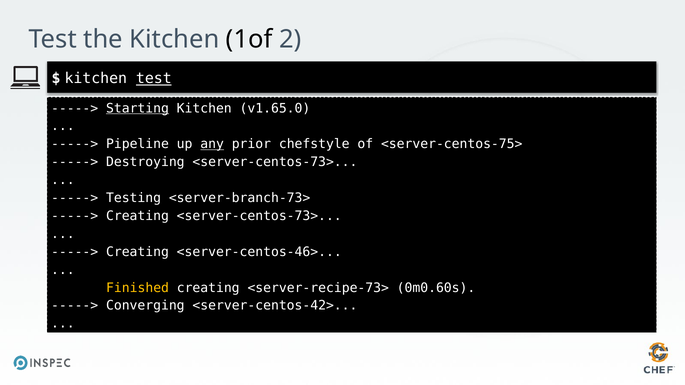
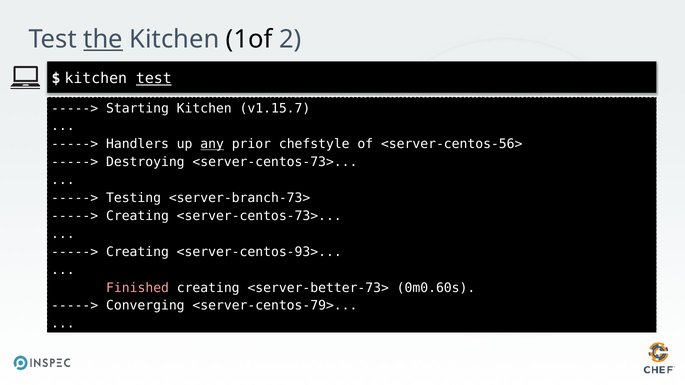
the underline: none -> present (103, 39)
Starting underline: present -> none (138, 108)
v1.65.0: v1.65.0 -> v1.15.7 (275, 108)
Pipeline: Pipeline -> Handlers (138, 144)
<server-centos-75>: <server-centos-75> -> <server-centos-56> (452, 144)
<server-centos-46>: <server-centos-46> -> <server-centos-93> (259, 252)
Finished colour: yellow -> pink (138, 288)
<server-recipe-73>: <server-recipe-73> -> <server-better-73> (318, 288)
<server-centos-42>: <server-centos-42> -> <server-centos-79> (275, 306)
